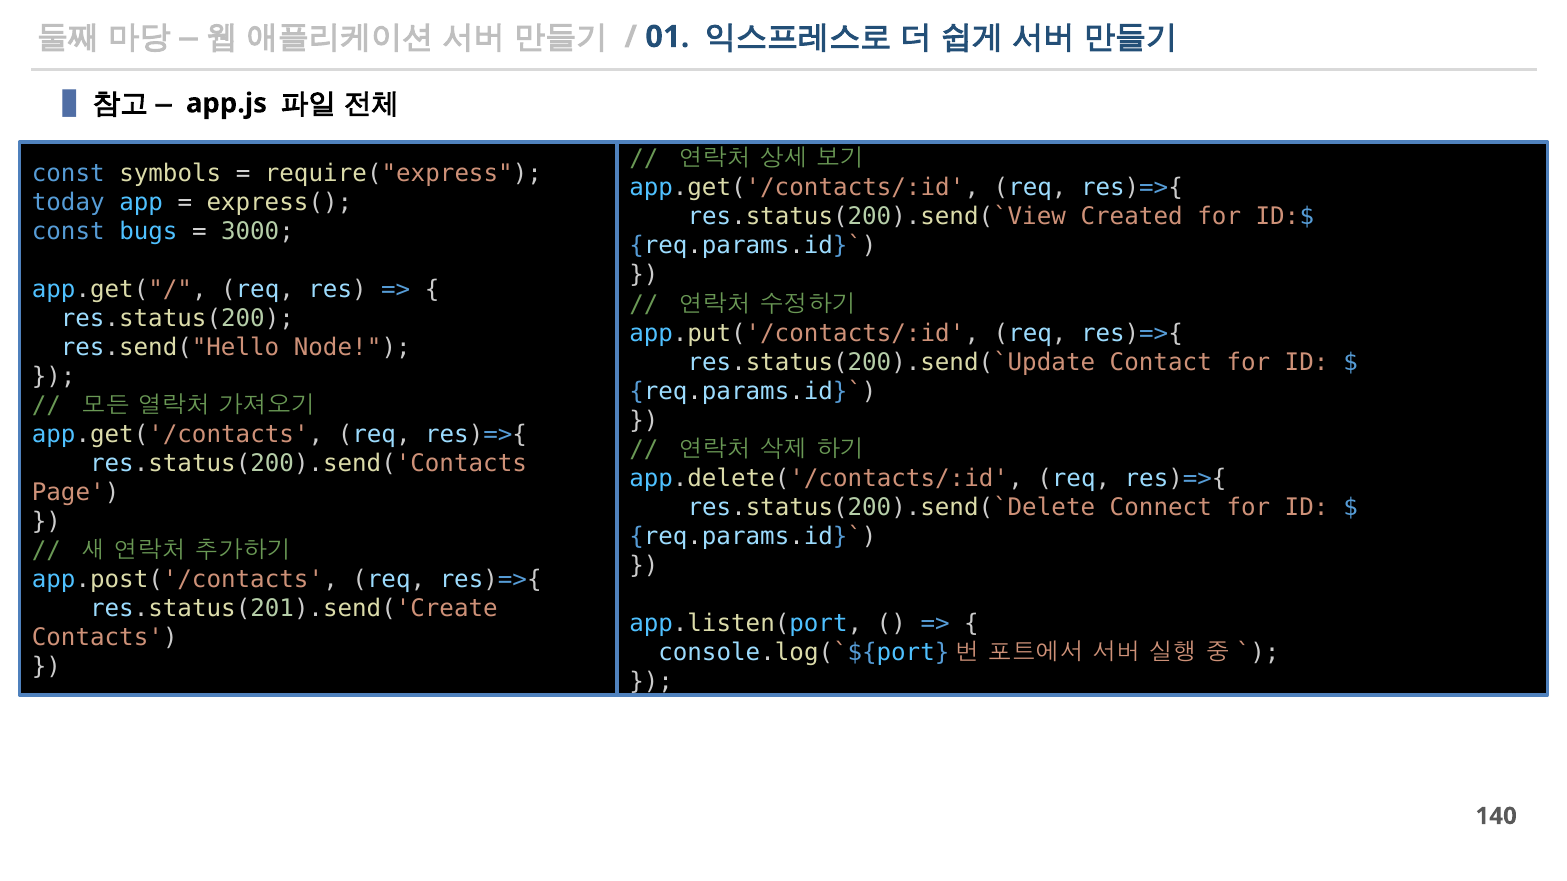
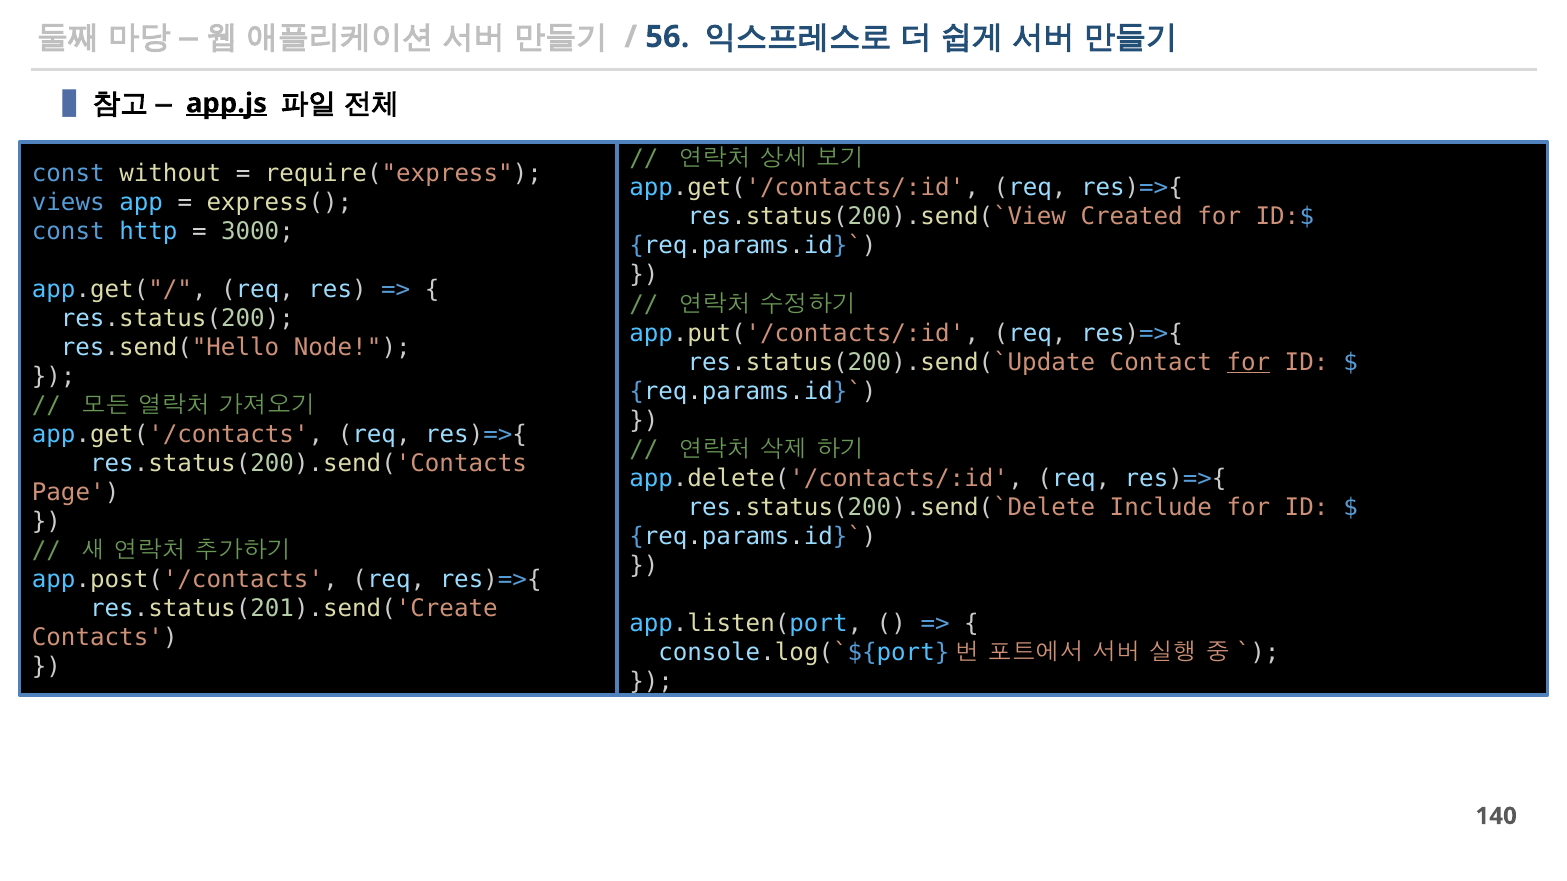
01: 01 -> 56 (667, 37)
app.js underline: none -> present (226, 103)
symbols: symbols -> without (170, 173)
today: today -> views (68, 202)
bugs: bugs -> http (148, 232)
for underline: none -> present (1248, 362)
Connect: Connect -> Include (1161, 507)
